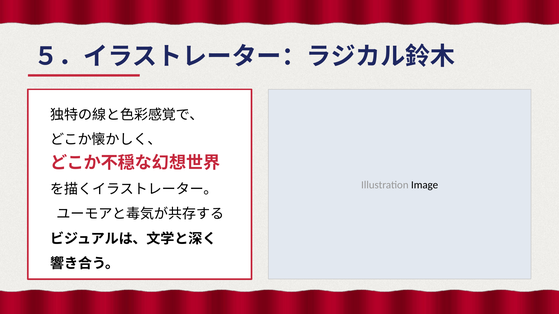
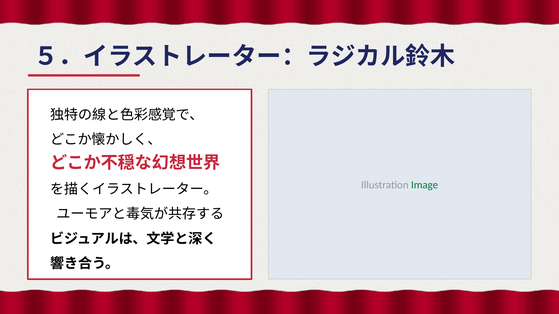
Image colour: black -> green (425, 185)
